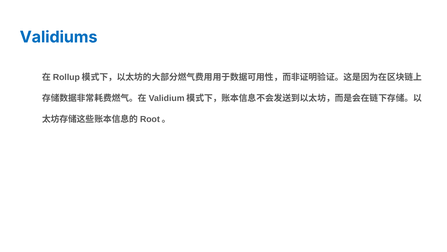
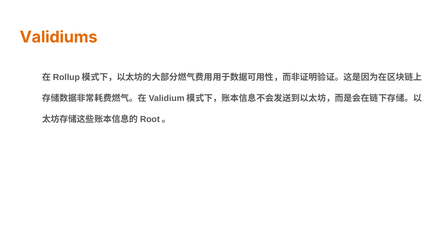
Validiums colour: blue -> orange (59, 37)
